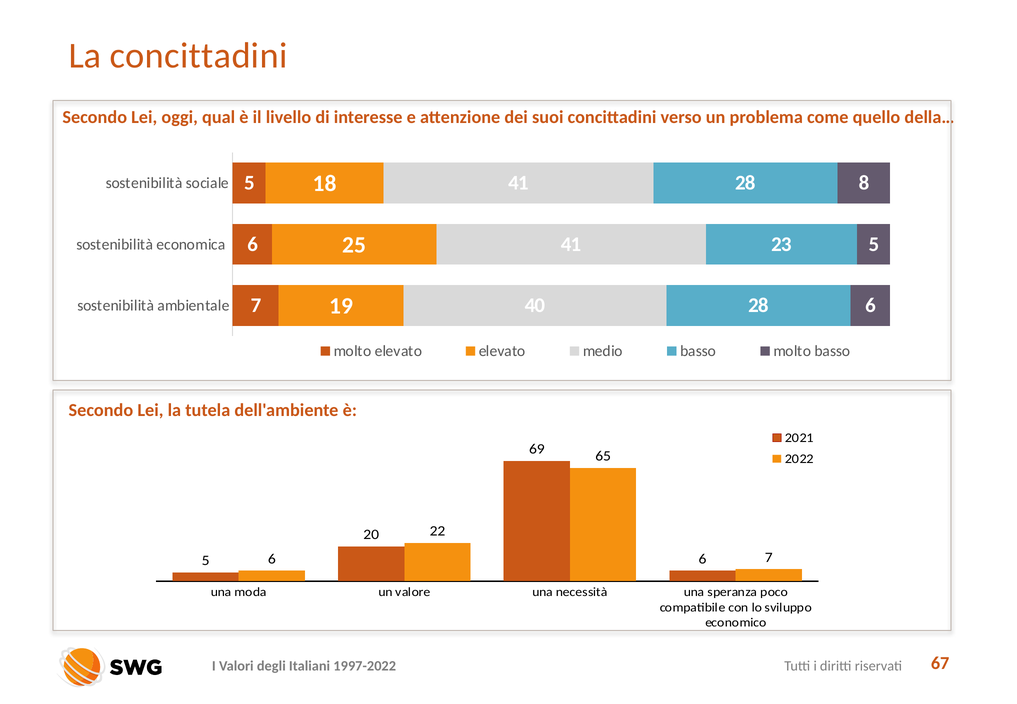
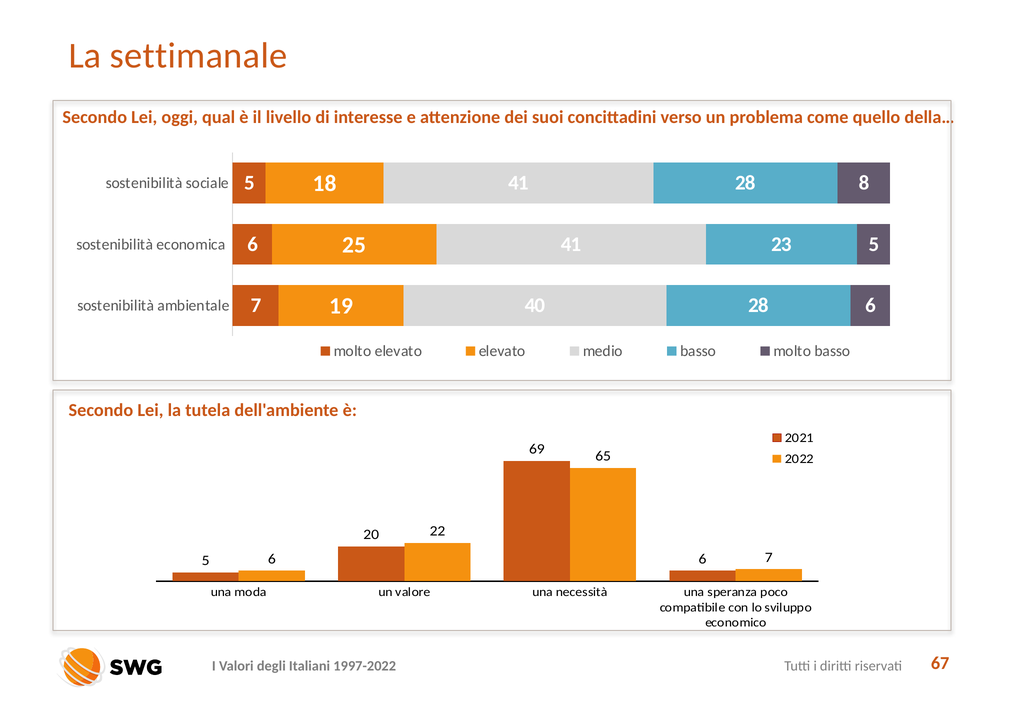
La concittadini: concittadini -> settimanale (199, 55)
